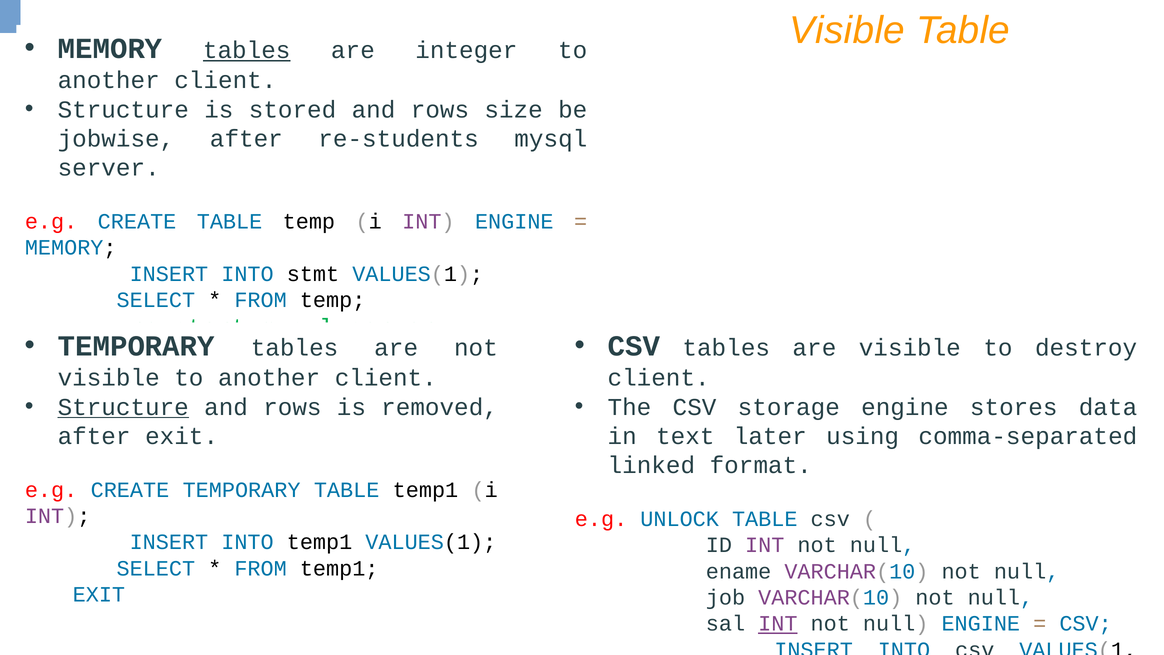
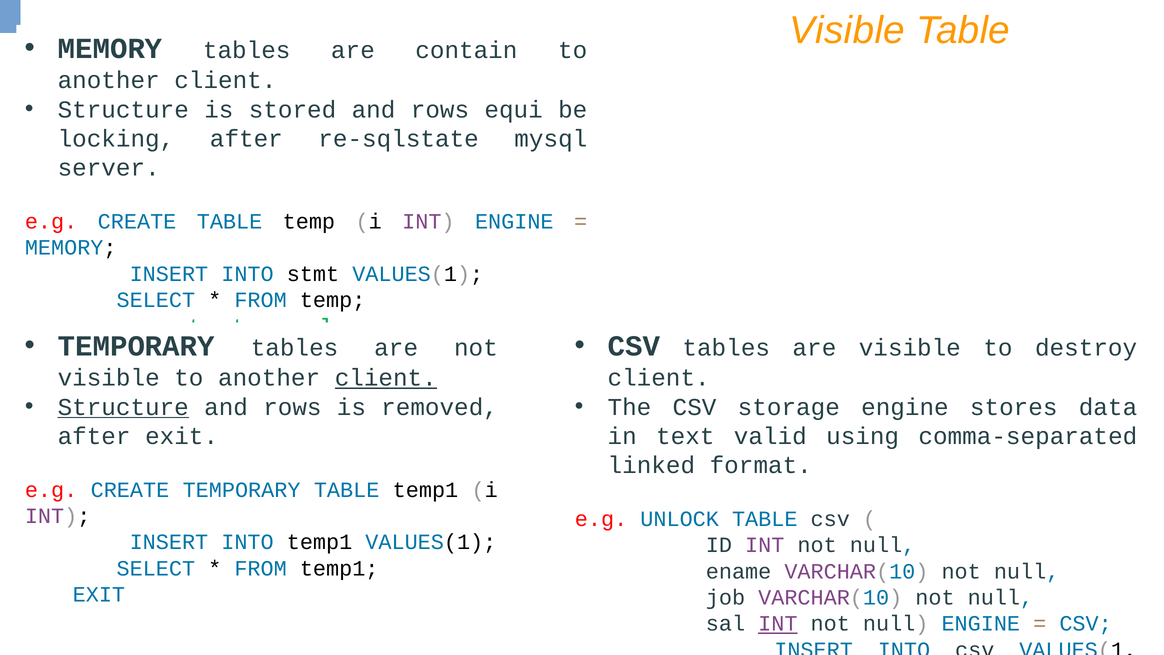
tables underline: present -> none (247, 50)
integer: integer -> contain (466, 50)
size: size -> equi (514, 109)
jobwise: jobwise -> locking (116, 139)
re-students: re-students -> re-sqlstate (399, 139)
client underline: none -> present (386, 378)
later: later -> valid (770, 436)
